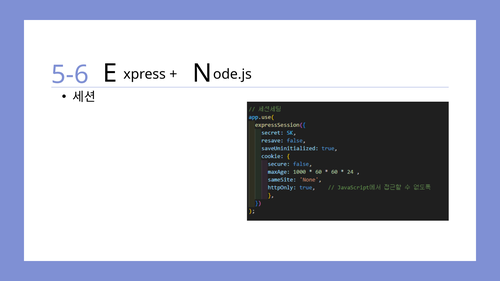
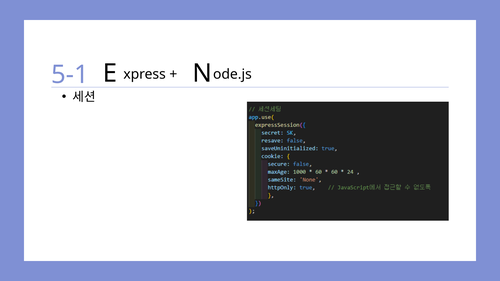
5-6: 5-6 -> 5-1 (70, 75)
